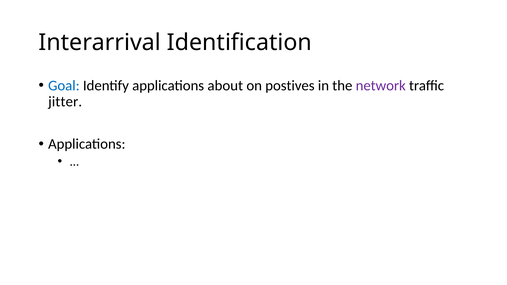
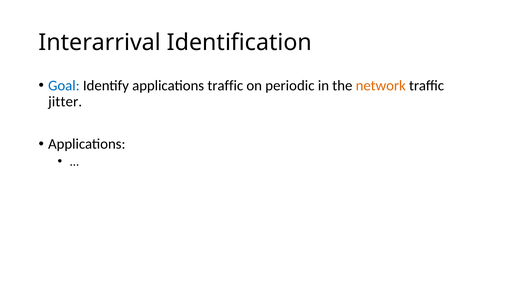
applications about: about -> traffic (225, 86)
postives: postives -> periodic (290, 86)
network colour: purple -> orange (381, 86)
